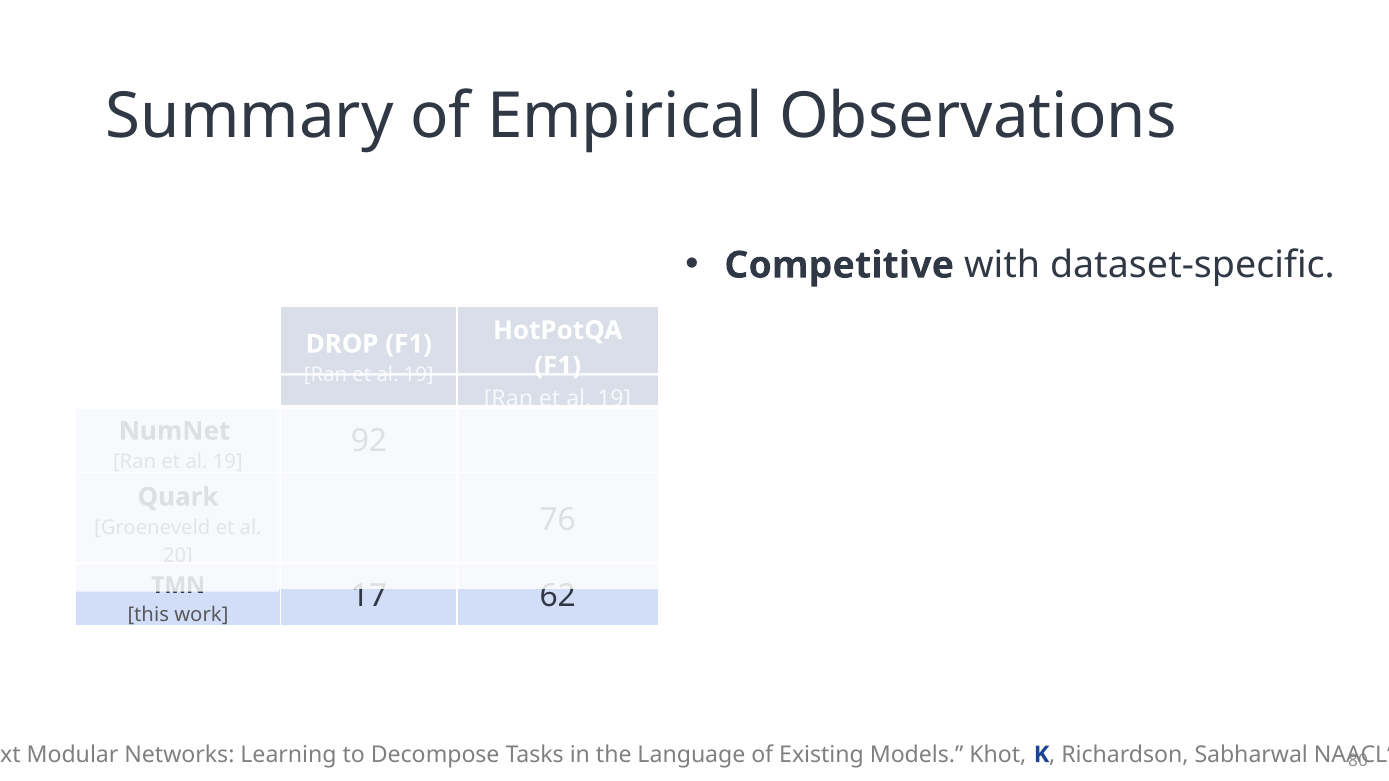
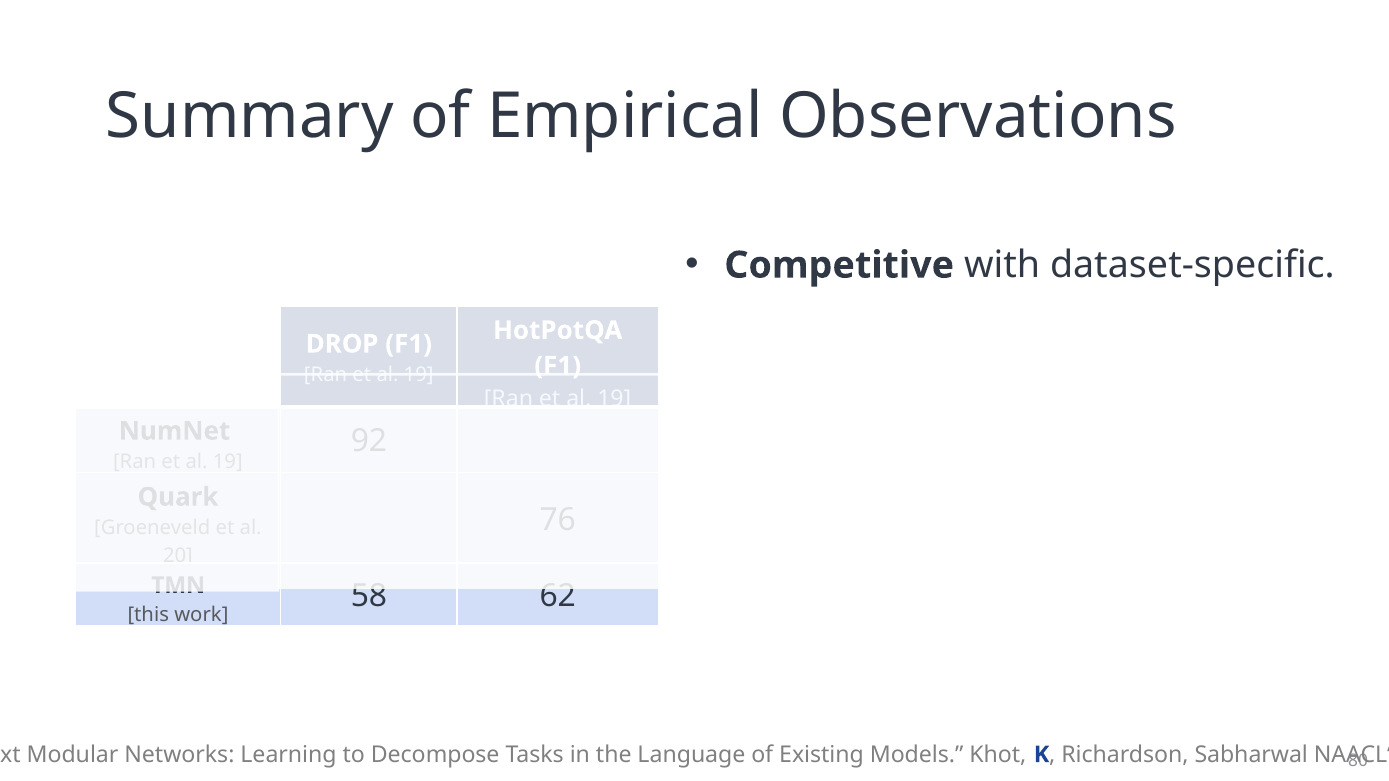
17: 17 -> 58 (369, 596)
